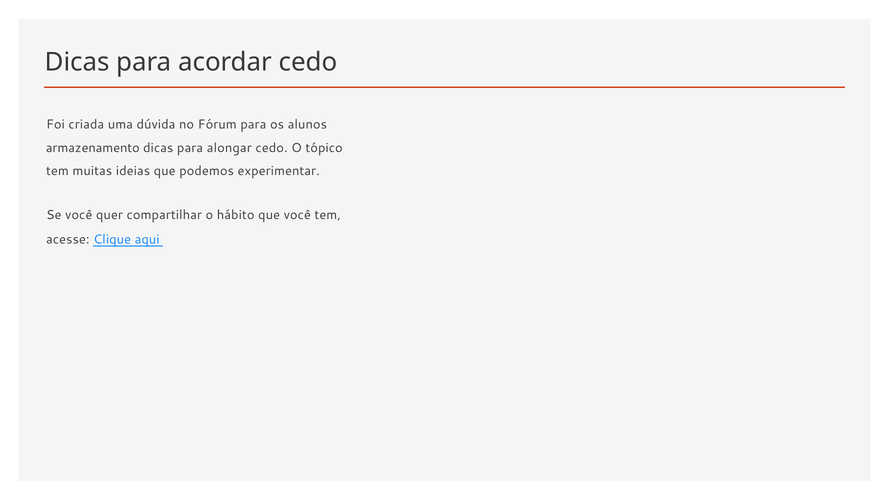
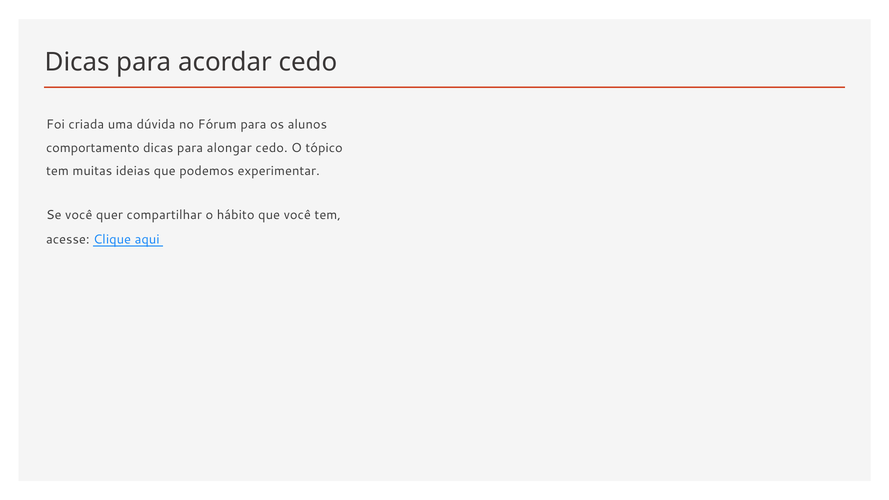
armazenamento: armazenamento -> comportamento (93, 148)
